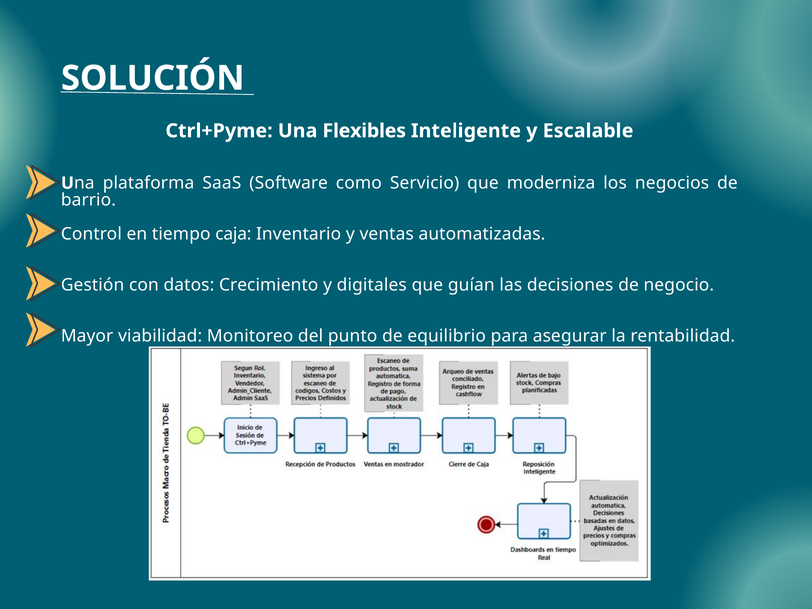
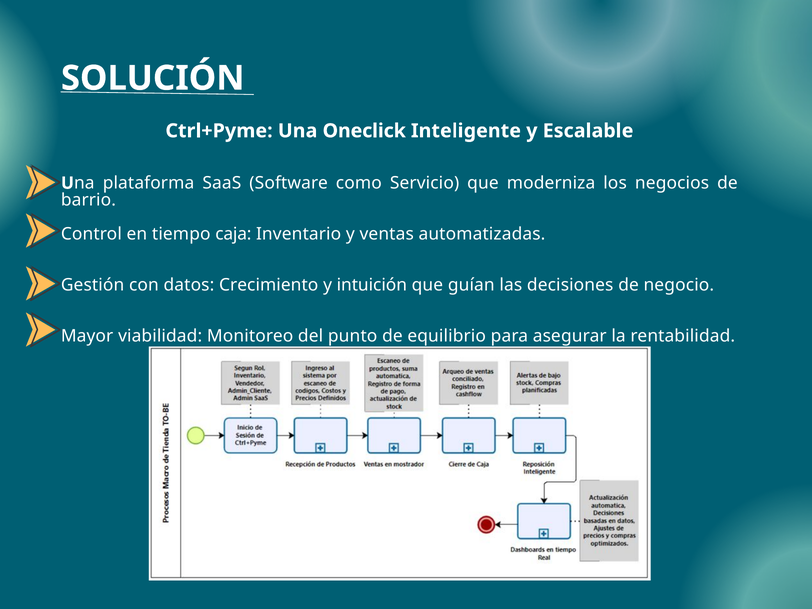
Flexibles: Flexibles -> Oneclick (364, 131)
digitales: digitales -> intuición (372, 285)
